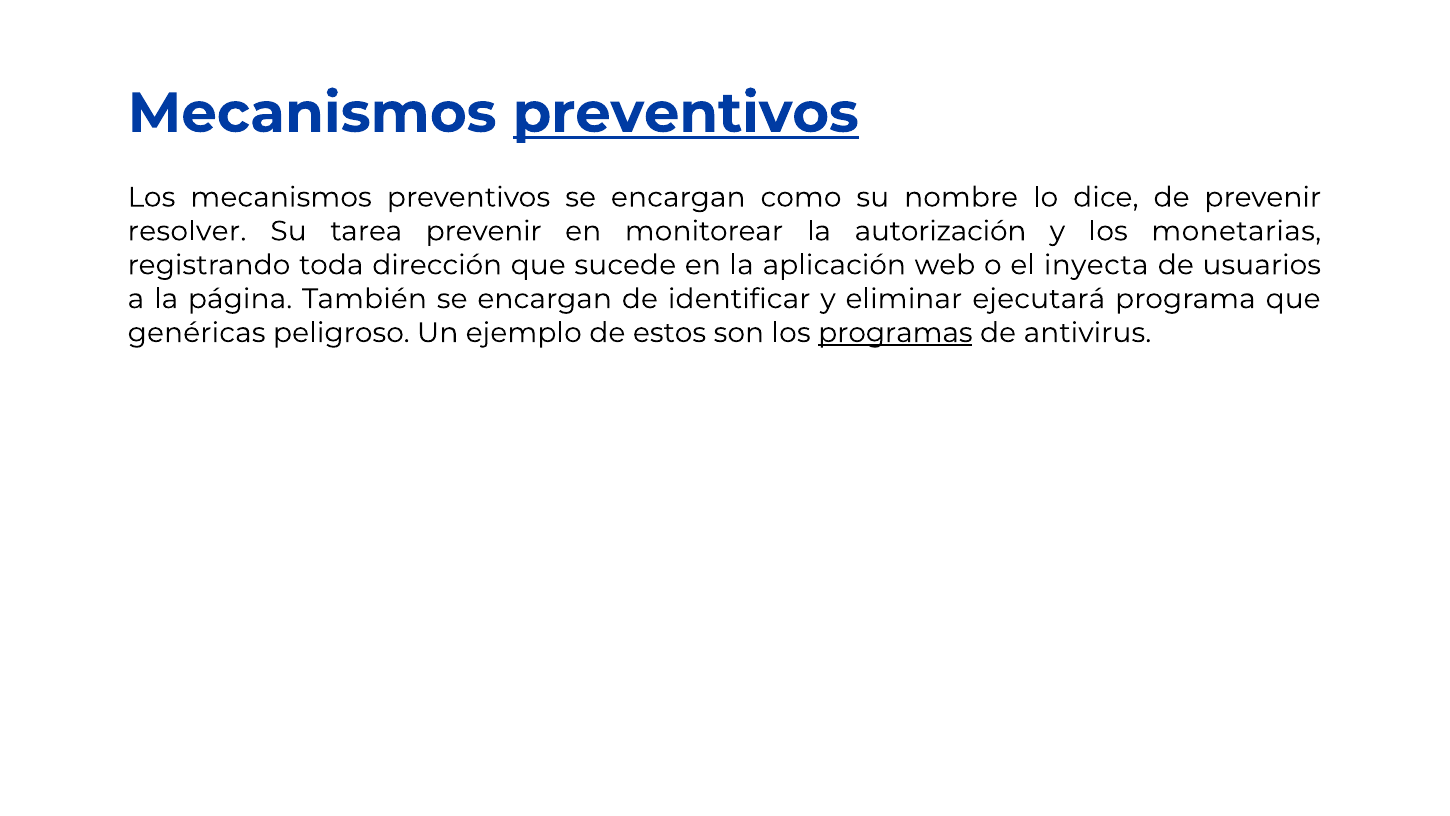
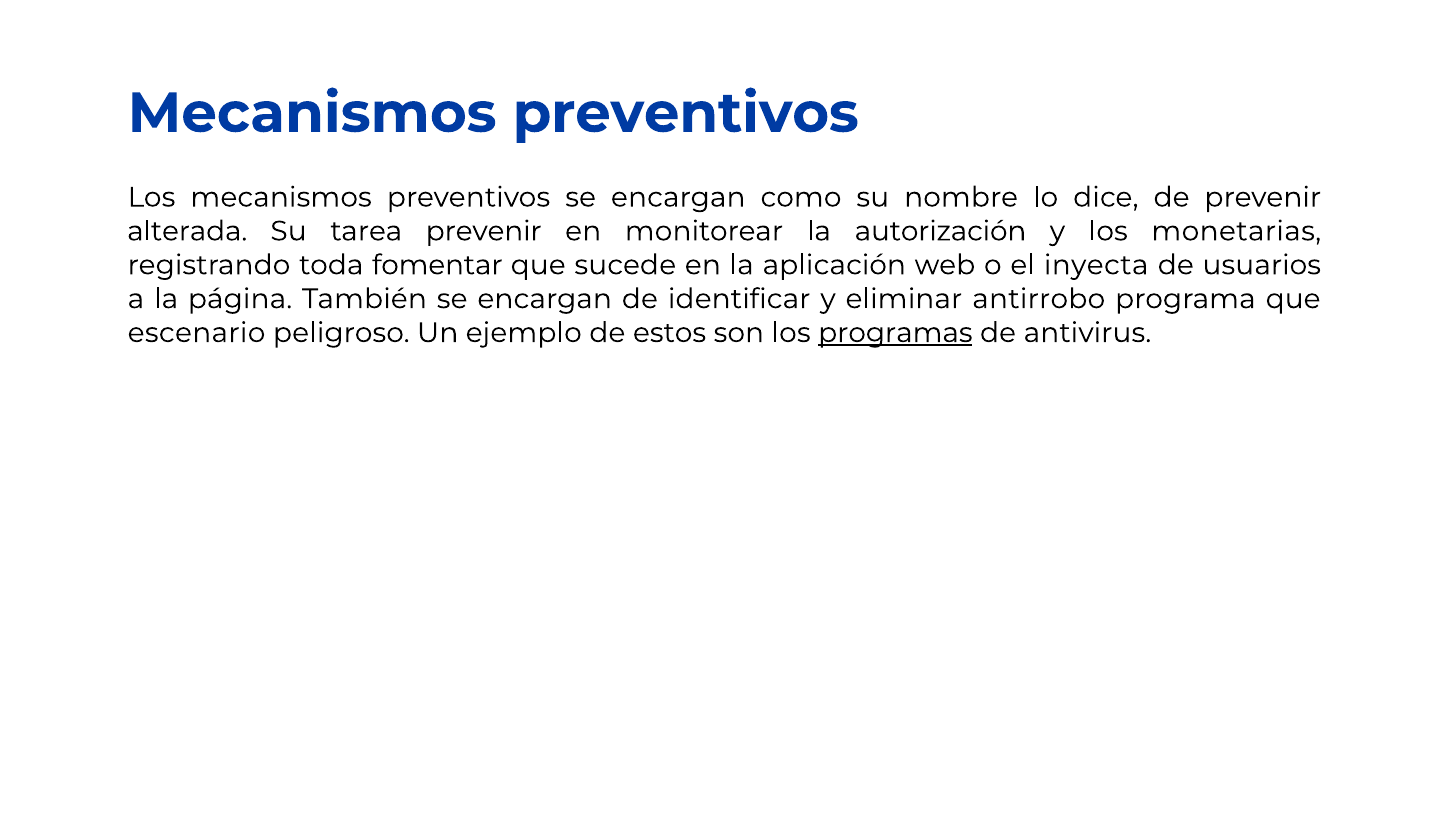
preventivos underline: present -> none (686, 113)
resolver: resolver -> alterada (187, 231)
dirección: dirección -> fomentar (437, 265)
ejecutará: ejecutará -> antirrobo (1039, 299)
genéricas: genéricas -> escenario (196, 333)
